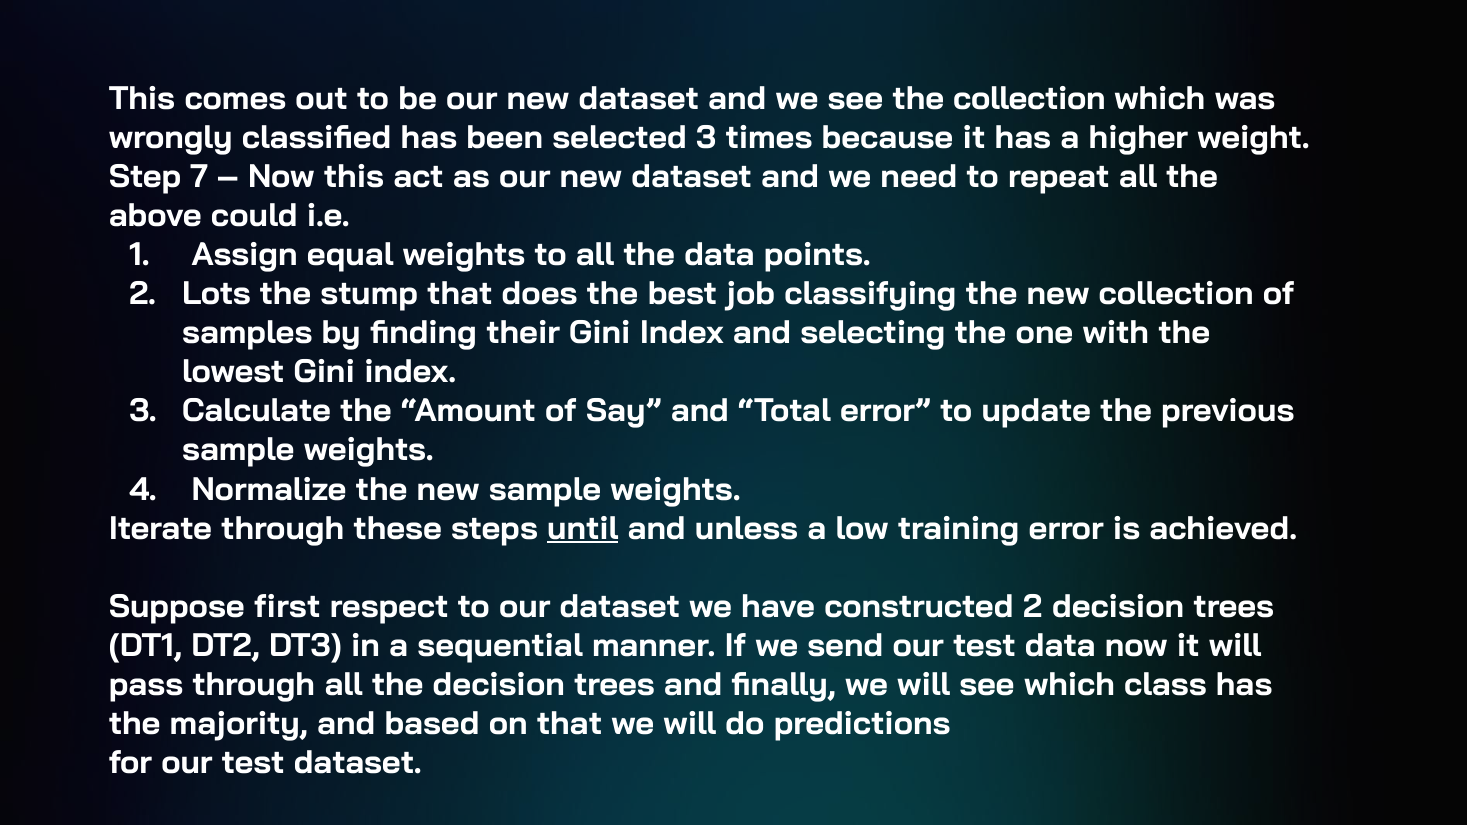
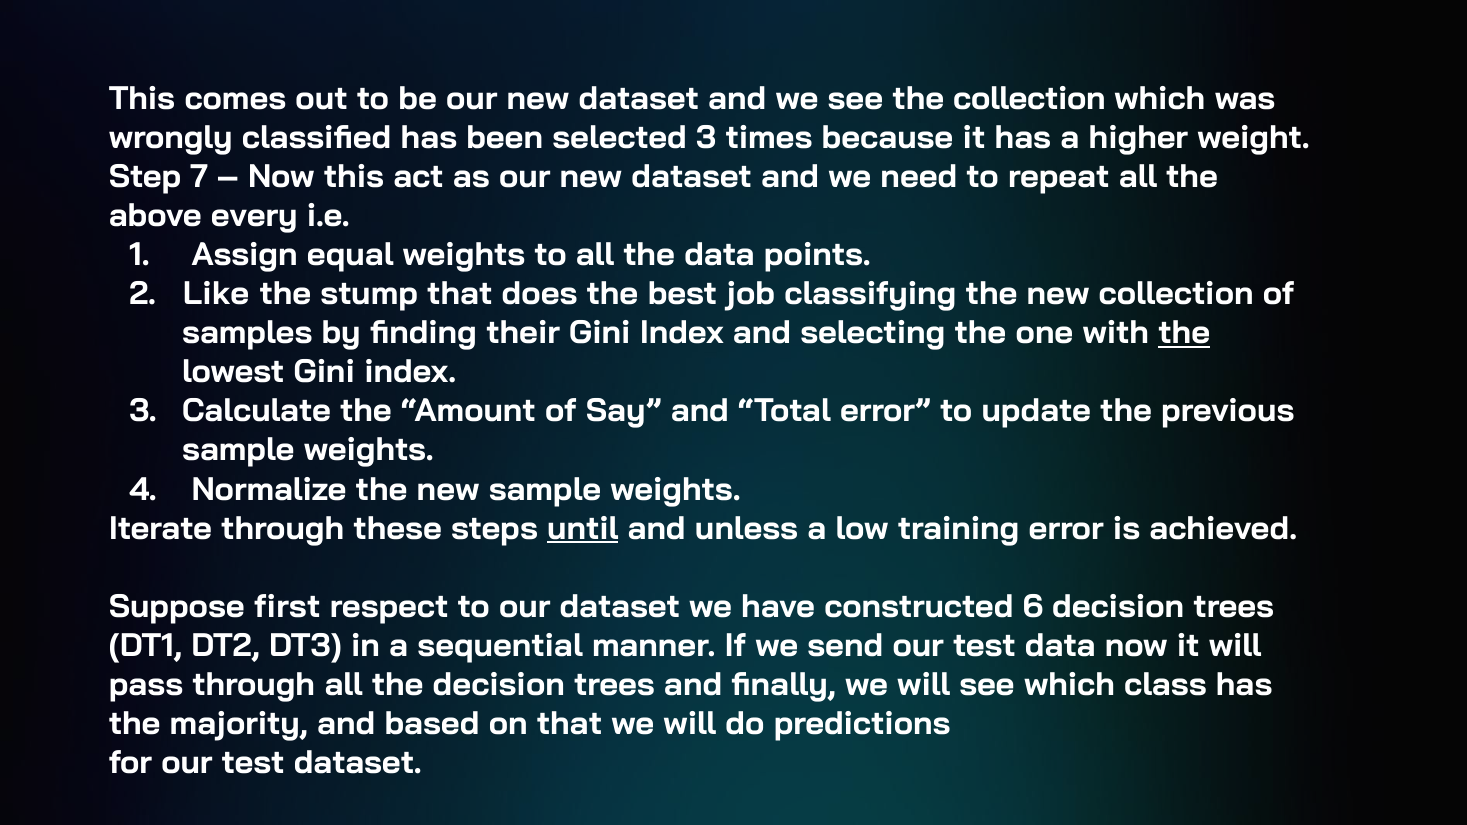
could: could -> every (254, 216)
Lots: Lots -> Like (216, 294)
the underline: none -> present (1184, 333)
constructed 2: 2 -> 6 (1033, 607)
